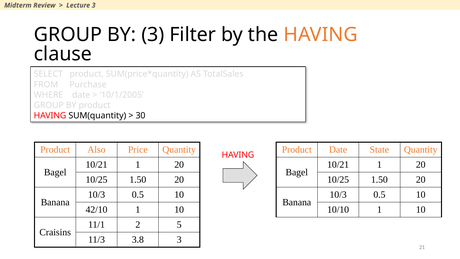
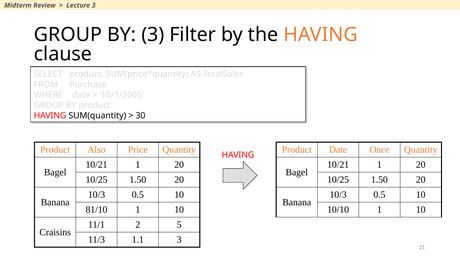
State: State -> Once (379, 150)
42/10: 42/10 -> 81/10 (97, 209)
3.8: 3.8 -> 1.1 (138, 239)
